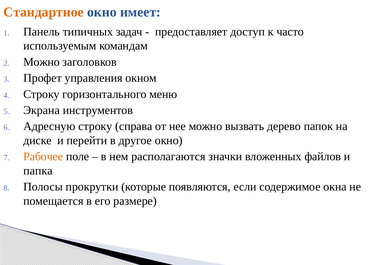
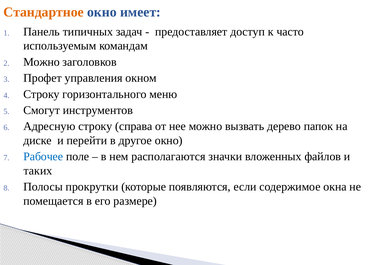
Экрана: Экрана -> Смогут (42, 110)
Рабочее colour: orange -> blue (43, 157)
папка: папка -> таких (38, 171)
